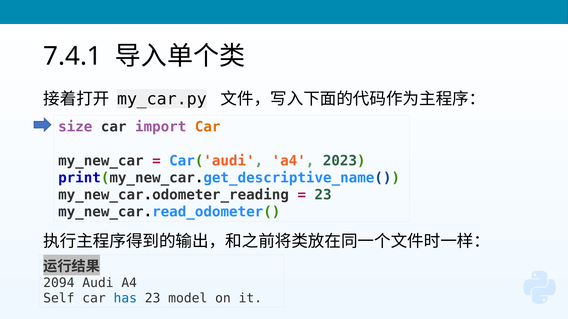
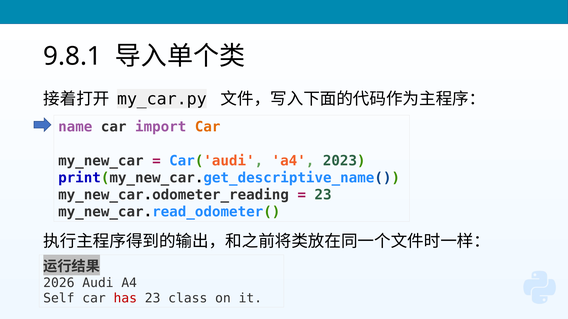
7.4.1: 7.4.1 -> 9.8.1 (73, 56)
size: size -> name (75, 127)
2094: 2094 -> 2026 (59, 283)
has colour: blue -> red (125, 299)
model: model -> class (188, 299)
